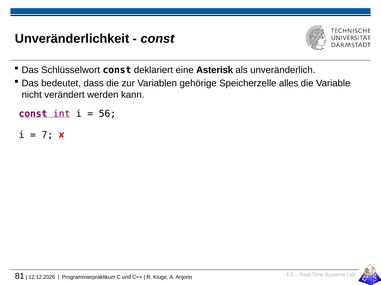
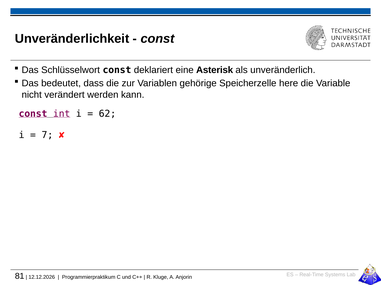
alles: alles -> here (289, 83)
56: 56 -> 62 (107, 114)
